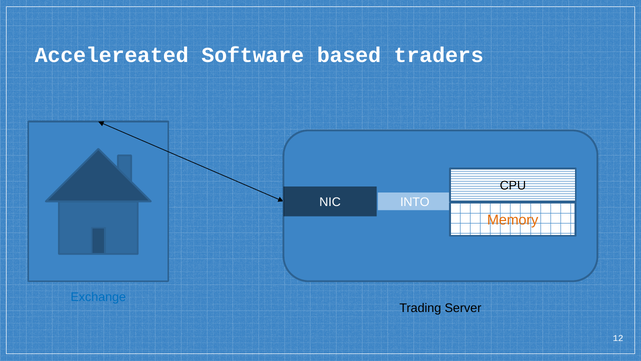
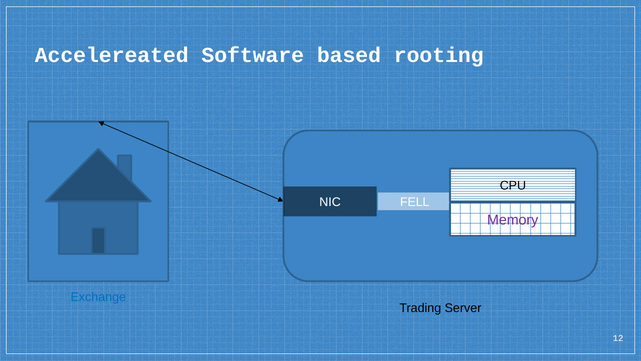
traders: traders -> rooting (439, 55)
INTO: INTO -> FELL (415, 202)
Memory colour: orange -> purple (513, 220)
